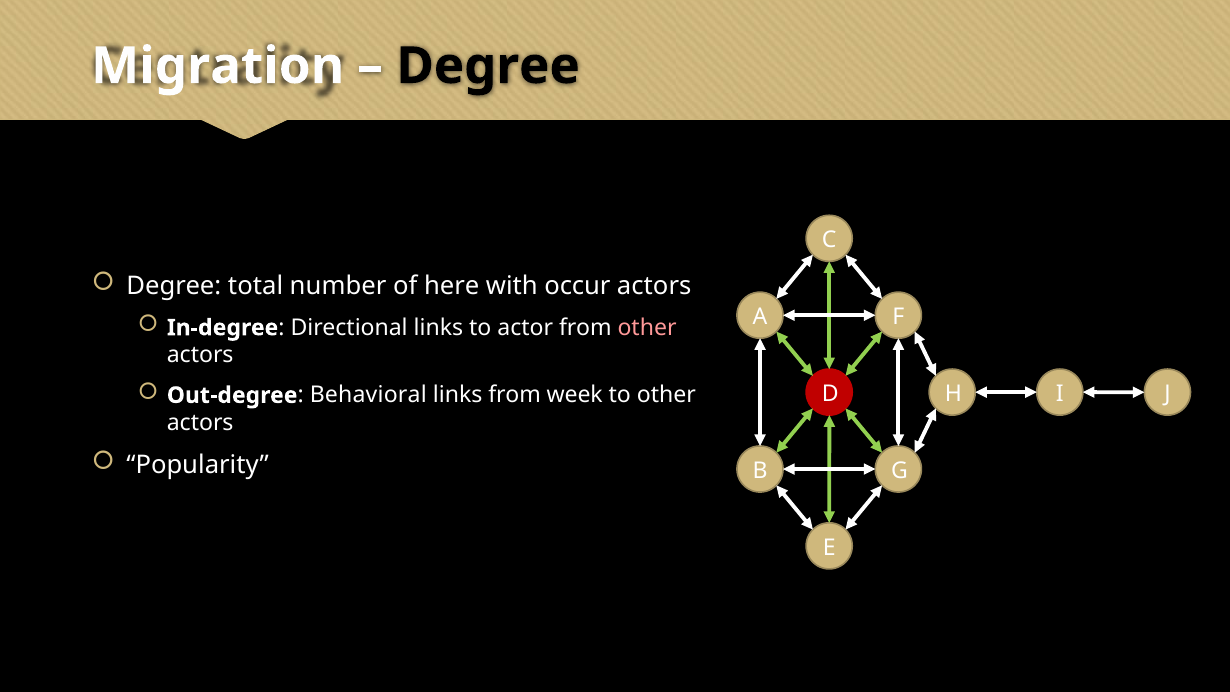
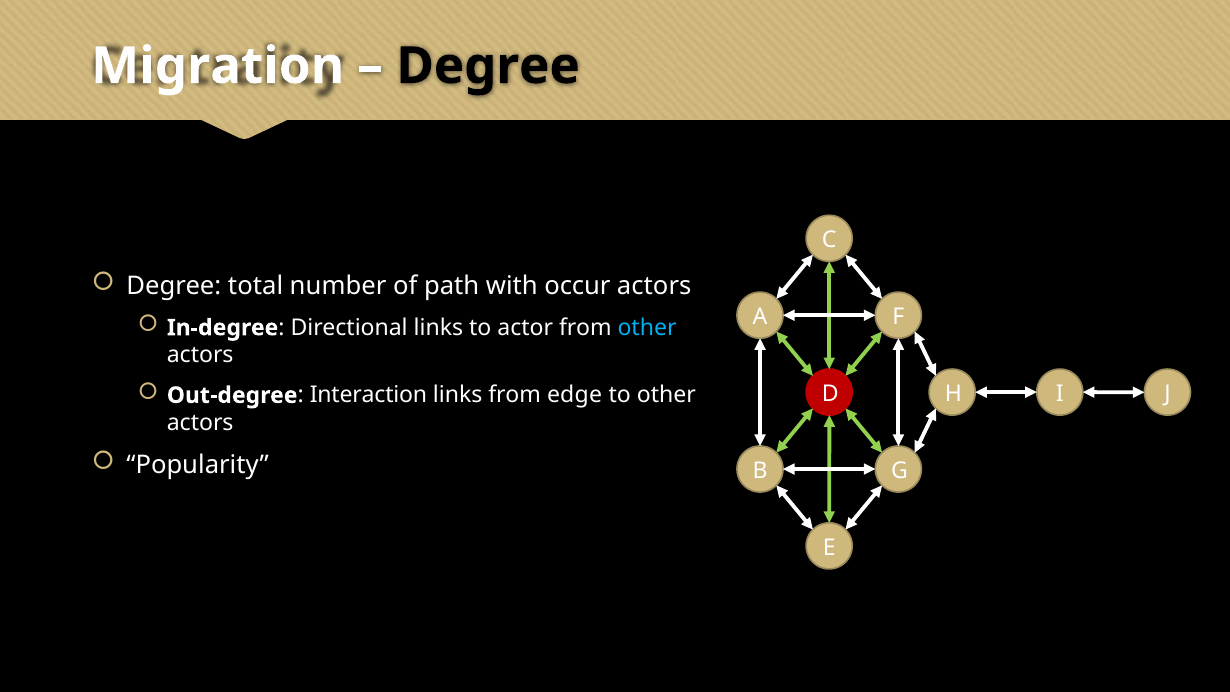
here: here -> path (452, 286)
other colour: pink -> light blue (647, 328)
Behavioral: Behavioral -> Interaction (368, 395)
week: week -> edge (575, 395)
